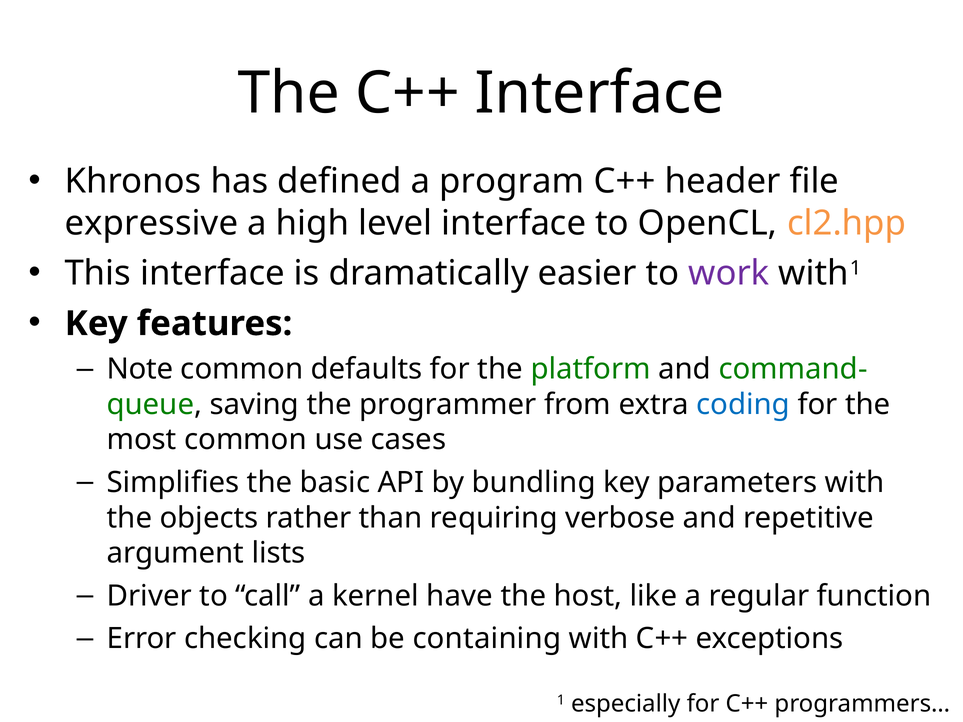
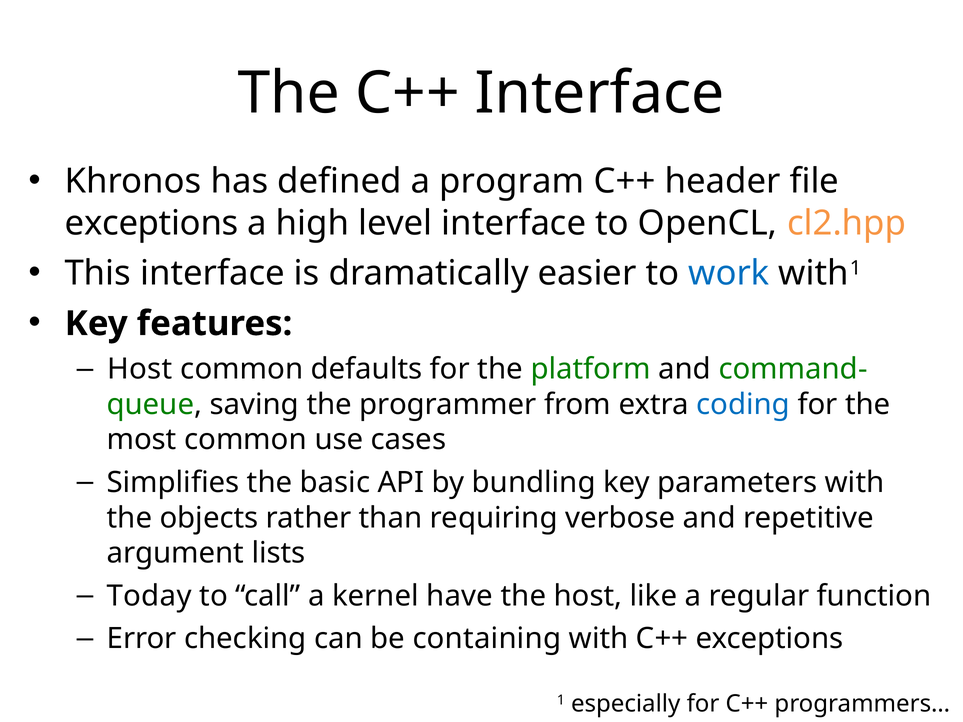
expressive: expressive -> exceptions (152, 223)
work colour: purple -> blue (729, 273)
Note: Note -> Host (140, 369)
Driver: Driver -> Today (149, 596)
